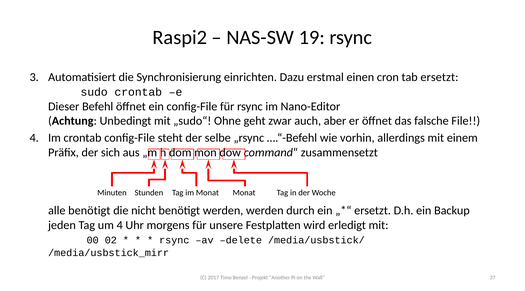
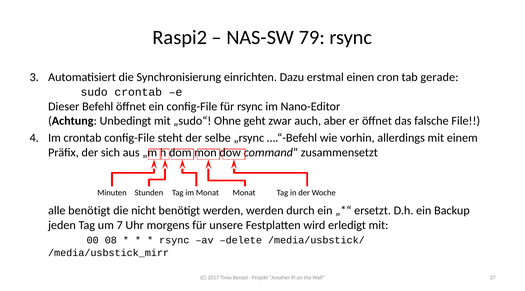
19: 19 -> 79 (312, 37)
tab ersetzt: ersetzt -> gerade (439, 77)
um 4: 4 -> 7 (120, 226)
02: 02 -> 08 (111, 241)
